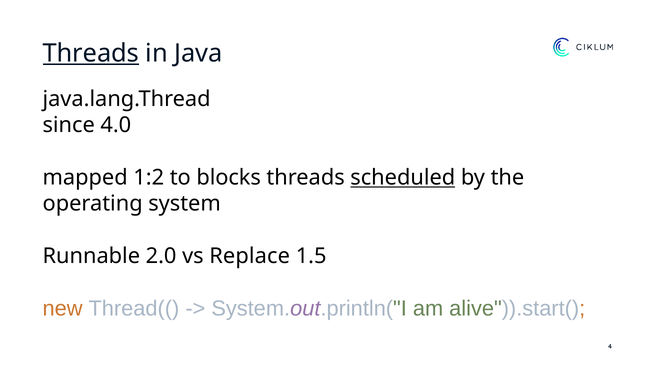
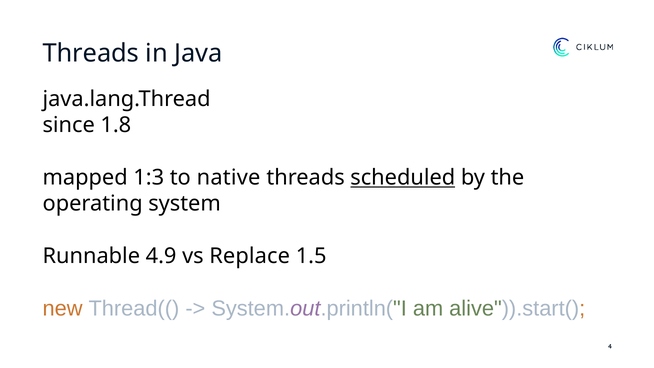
Threads underline: present -> none (91, 53)
4.0: 4.0 -> 1.8 (116, 125)
1:2: 1:2 -> 1:3 (149, 177)
blocks: blocks -> native (229, 177)
2.0: 2.0 -> 4.9 (161, 256)
